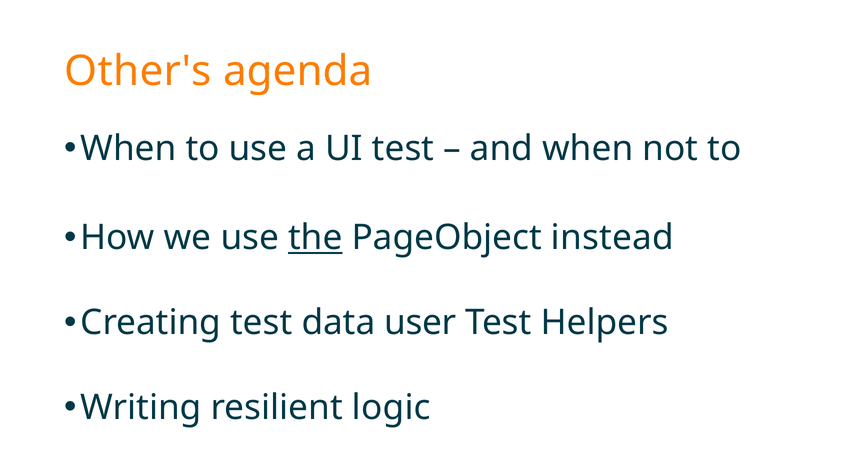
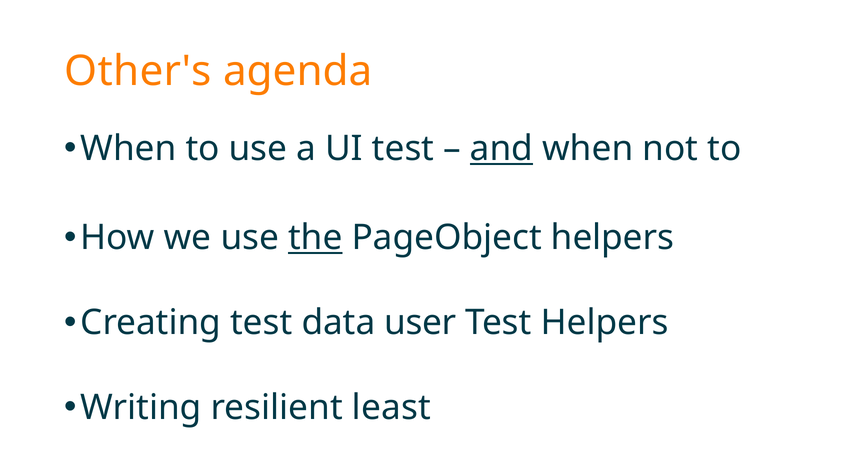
and underline: none -> present (502, 149)
PageObject instead: instead -> helpers (612, 238)
logic: logic -> least (391, 408)
